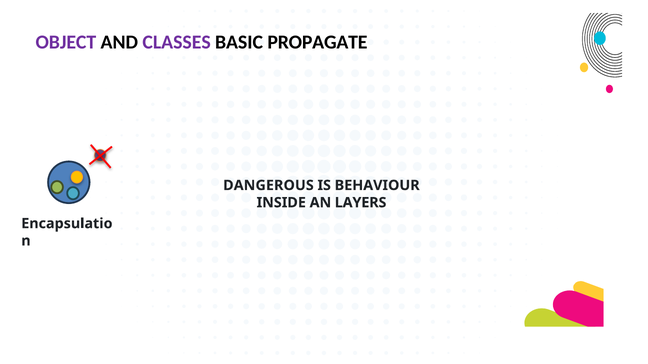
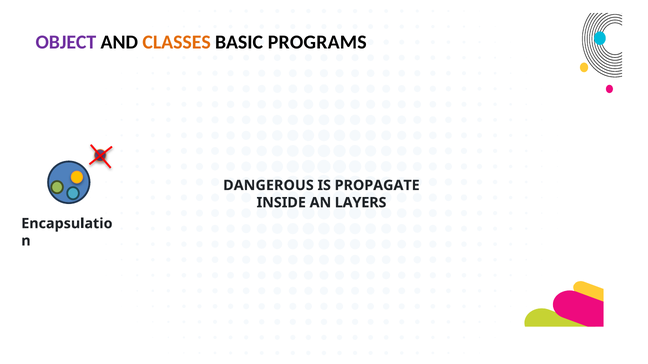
CLASSES colour: purple -> orange (177, 42)
PROPAGATE: PROPAGATE -> PROGRAMS (317, 42)
BEHAVIOUR: BEHAVIOUR -> PROPAGATE (377, 186)
